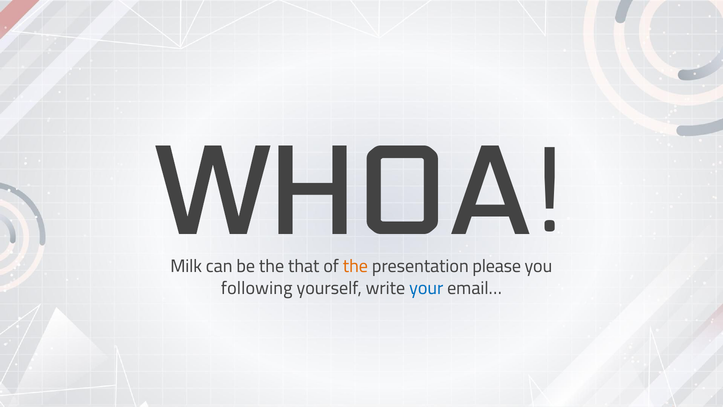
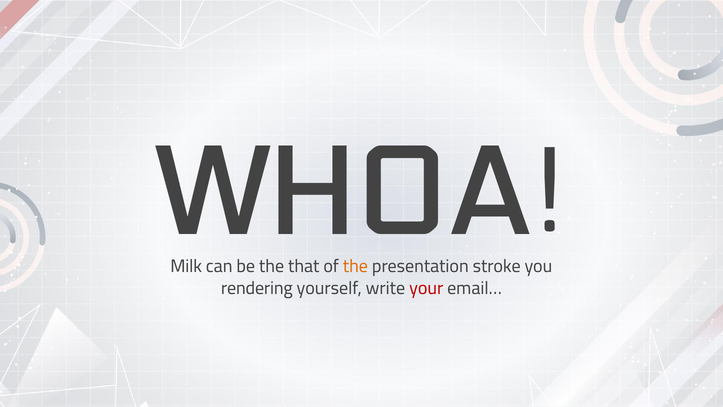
please: please -> stroke (497, 266)
following: following -> rendering (257, 288)
your colour: blue -> red (426, 288)
